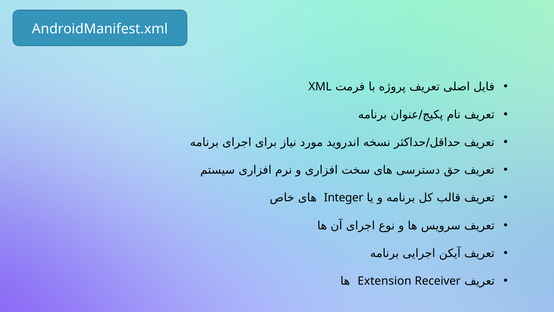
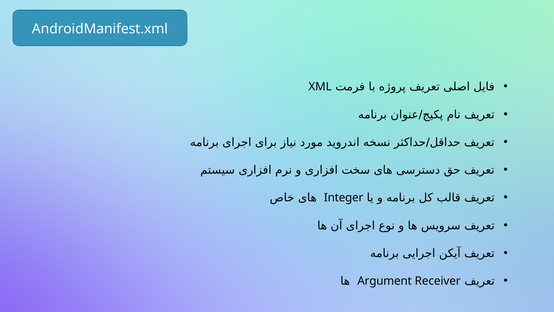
Extension: Extension -> Argument (385, 281)
